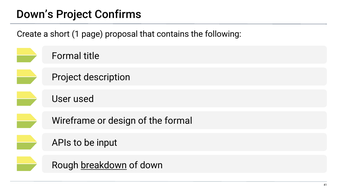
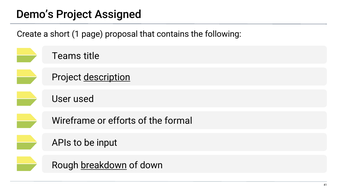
Down’s: Down’s -> Demo’s (35, 14)
Confirms: Confirms -> Assigned (118, 14)
Formal: Formal -> Teams (66, 56)
description underline: none -> present (107, 77)
design: design -> efforts (122, 121)
